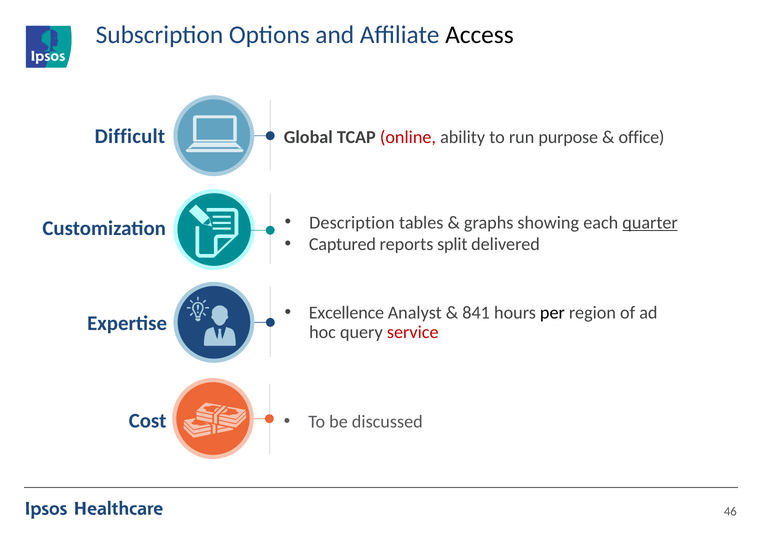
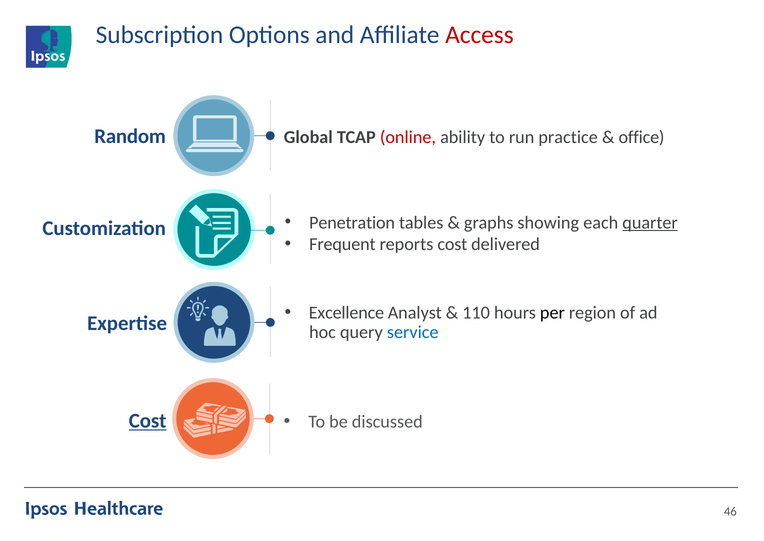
Access colour: black -> red (479, 35)
Difficult: Difficult -> Random (130, 136)
purpose: purpose -> practice (568, 137)
Description: Description -> Penetration (352, 222)
Captured: Captured -> Frequent (342, 244)
reports split: split -> cost (452, 244)
841: 841 -> 110 (476, 312)
service colour: red -> blue (413, 332)
Cost underline: none -> present (148, 420)
